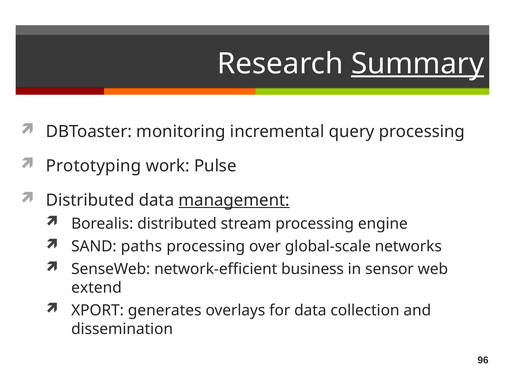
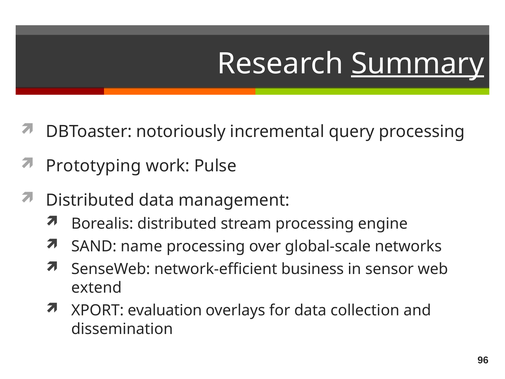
monitoring: monitoring -> notoriously (181, 132)
management underline: present -> none (234, 200)
paths: paths -> name (141, 246)
generates: generates -> evaluation (165, 310)
